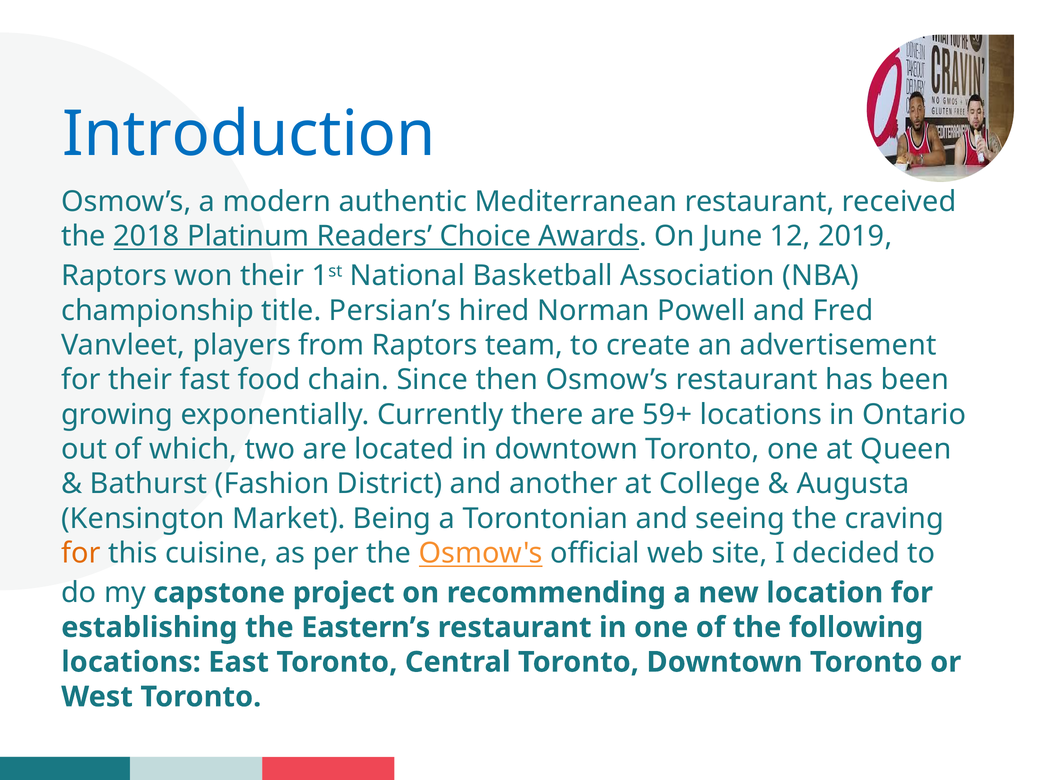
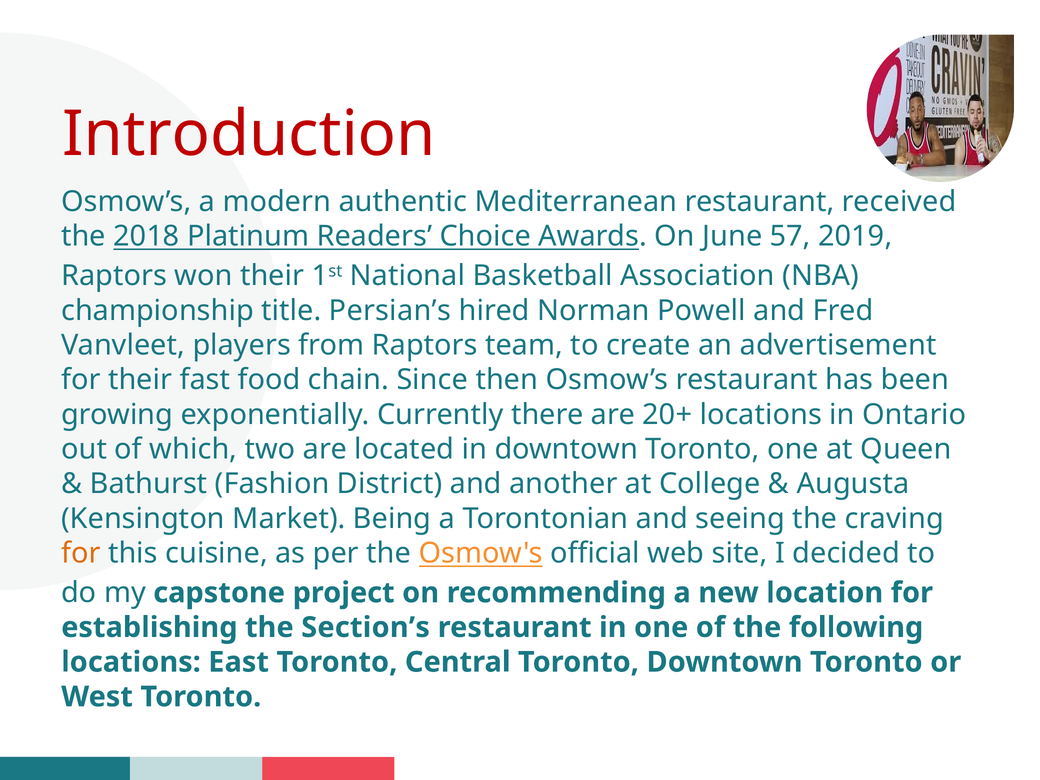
Introduction colour: blue -> red (249, 134)
12: 12 -> 57 (790, 236)
59+: 59+ -> 20+ (667, 415)
Eastern’s: Eastern’s -> Section’s (366, 627)
